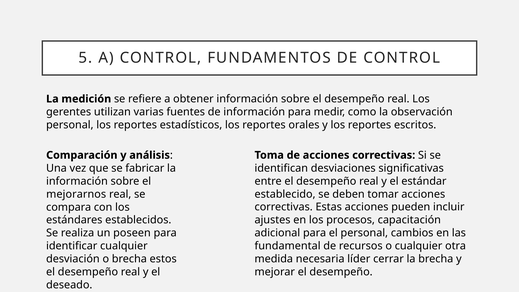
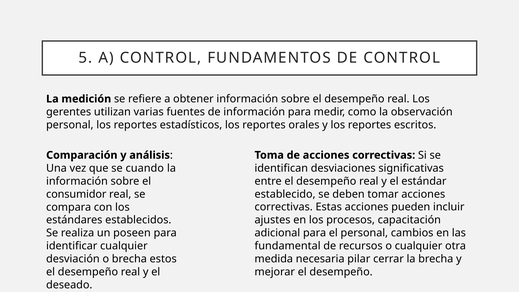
fabricar: fabricar -> cuando (145, 168)
mejorarnos: mejorarnos -> consumidor (76, 194)
líder: líder -> pilar (359, 259)
